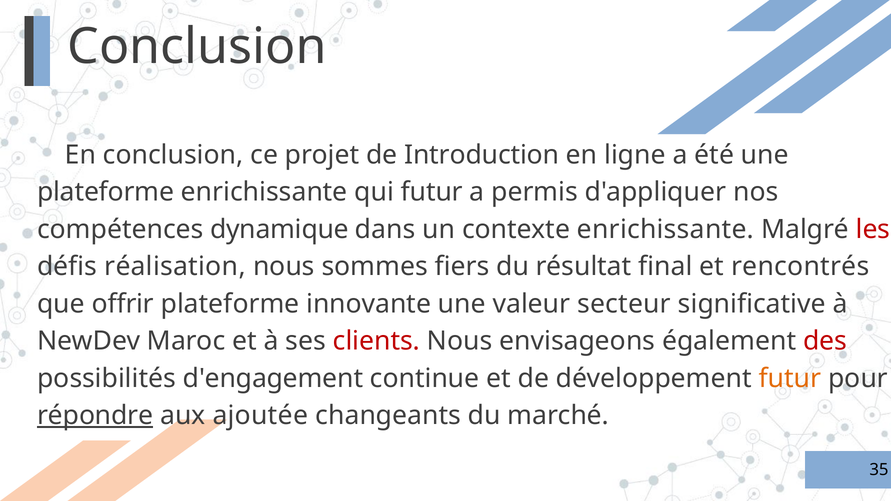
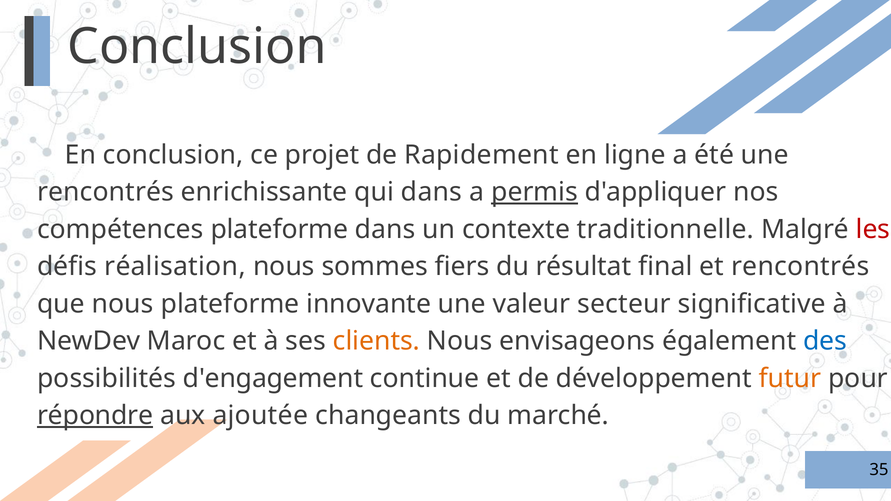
Introduction: Introduction -> Rapidement (482, 155)
plateforme: plateforme -> rencontrés (106, 192)
qui futur: futur -> dans (432, 192)
permis underline: none -> present (535, 192)
compétences dynamique: dynamique -> plateforme (279, 229)
contexte enrichissante: enrichissante -> traditionnelle (665, 229)
que offrir: offrir -> nous (123, 304)
clients colour: red -> orange (376, 341)
des colour: red -> blue (825, 341)
